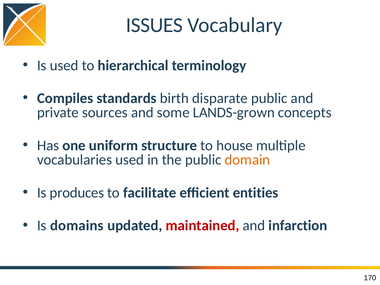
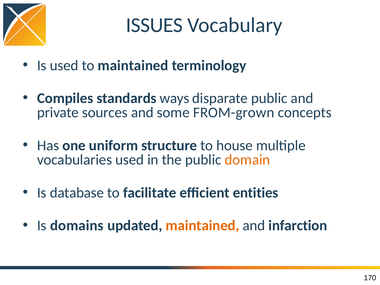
to hierarchical: hierarchical -> maintained (133, 65)
birth: birth -> ways (174, 98)
LANDS-grown: LANDS-grown -> FROM-grown (234, 113)
produces: produces -> database (77, 193)
maintained colour: red -> orange (203, 226)
